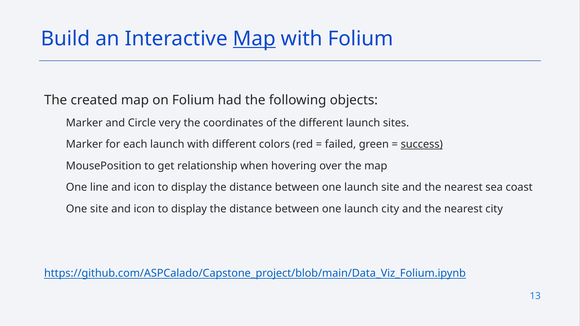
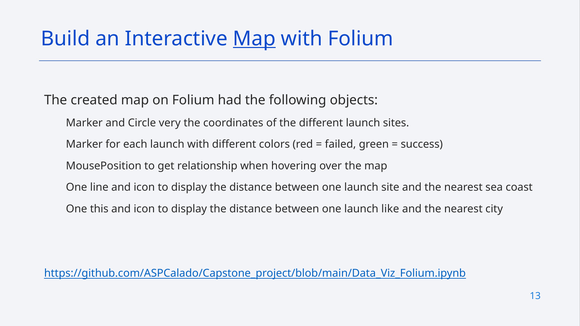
success underline: present -> none (422, 145)
One site: site -> this (99, 209)
launch city: city -> like (390, 209)
